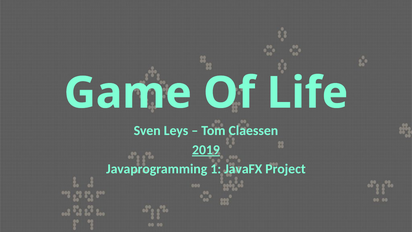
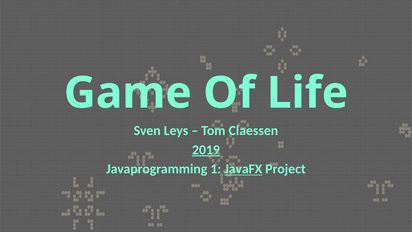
JavaFX underline: none -> present (243, 169)
